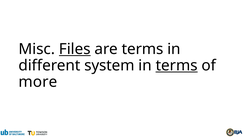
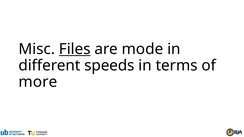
are terms: terms -> mode (142, 49)
system: system -> speeds (109, 66)
terms underline: present -> none (177, 66)
